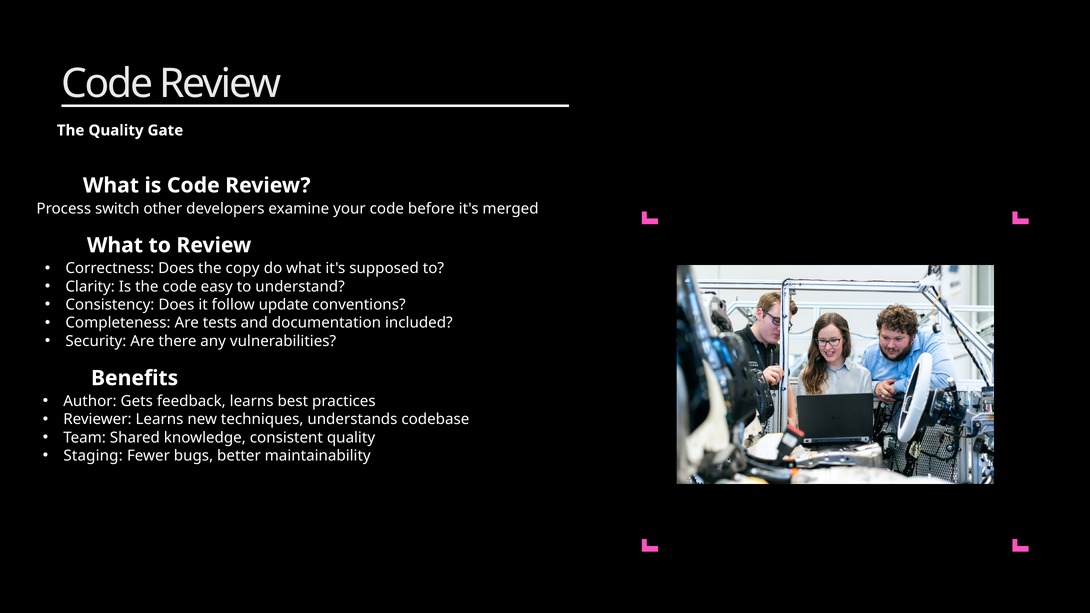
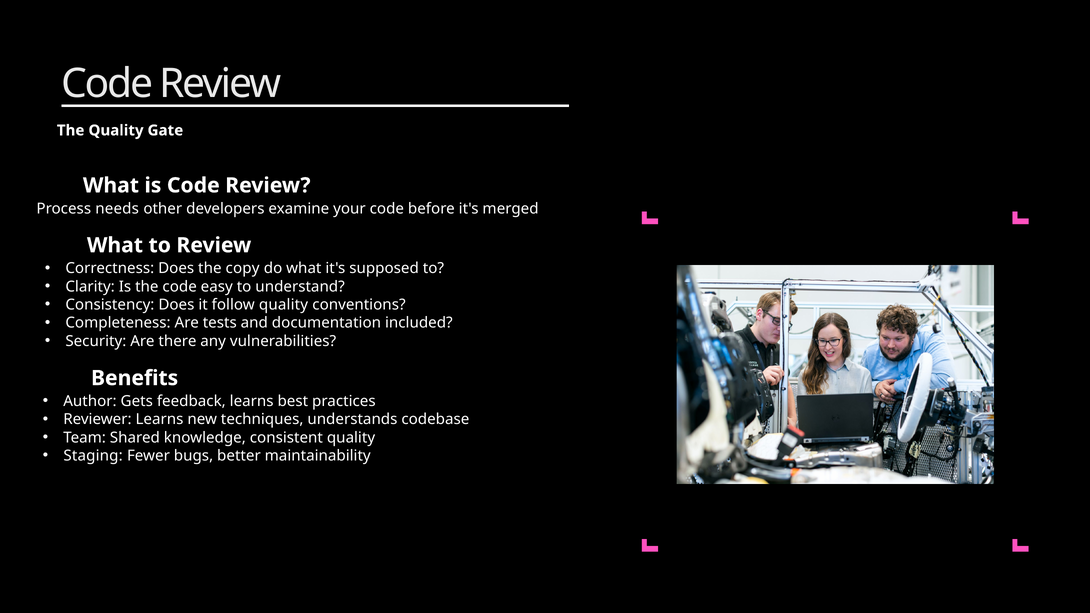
switch: switch -> needs (117, 209)
follow update: update -> quality (283, 305)
